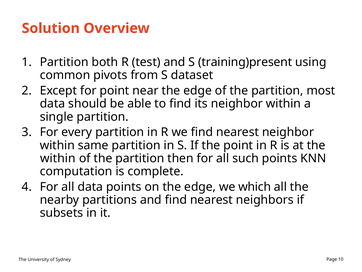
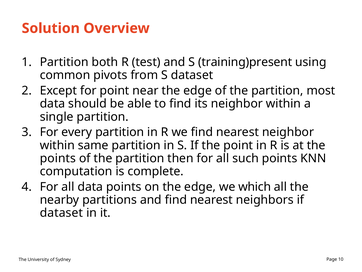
within: within -> points (58, 158)
subsets: subsets -> dataset (61, 213)
